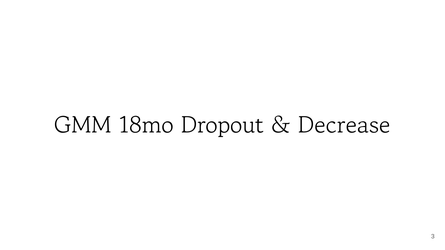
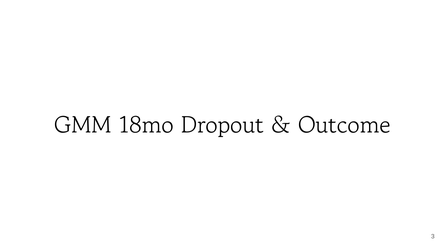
Decrease: Decrease -> Outcome (344, 127)
